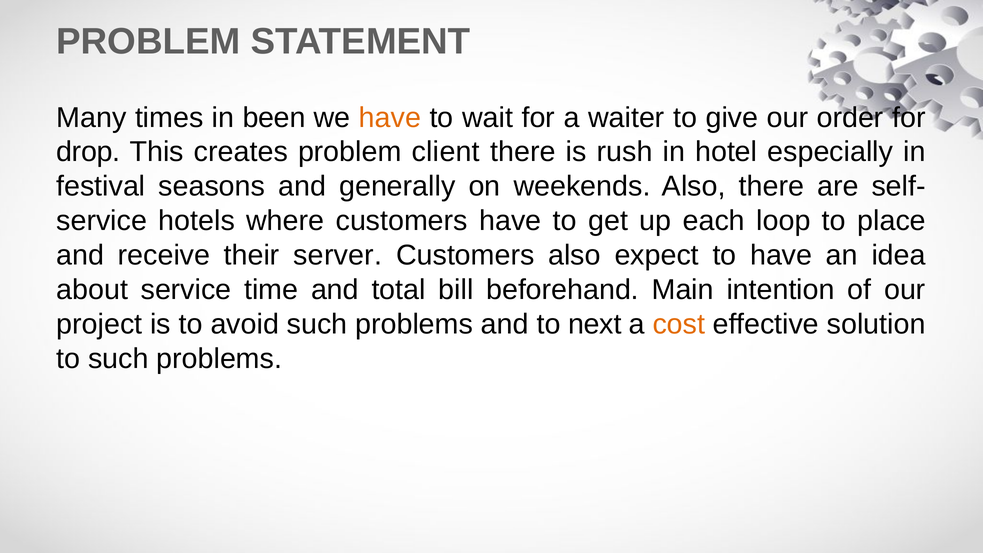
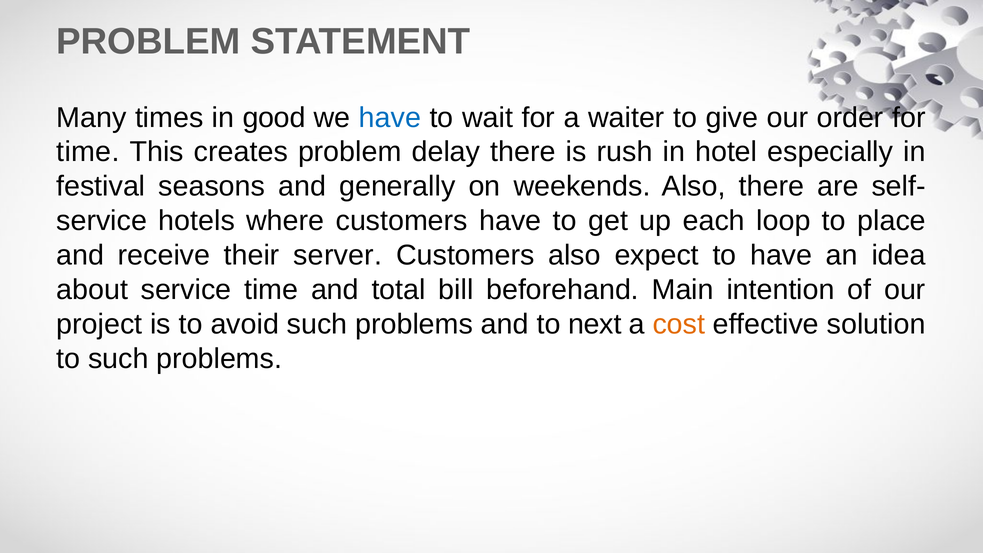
been: been -> good (274, 118)
have colour: orange -> blue (390, 118)
drop: drop -> time (88, 152)
client: client -> delay (446, 152)
